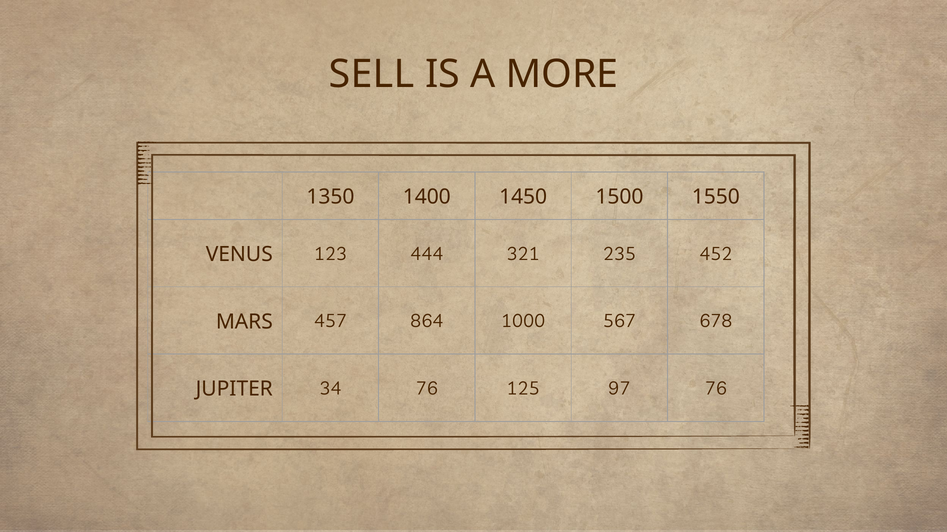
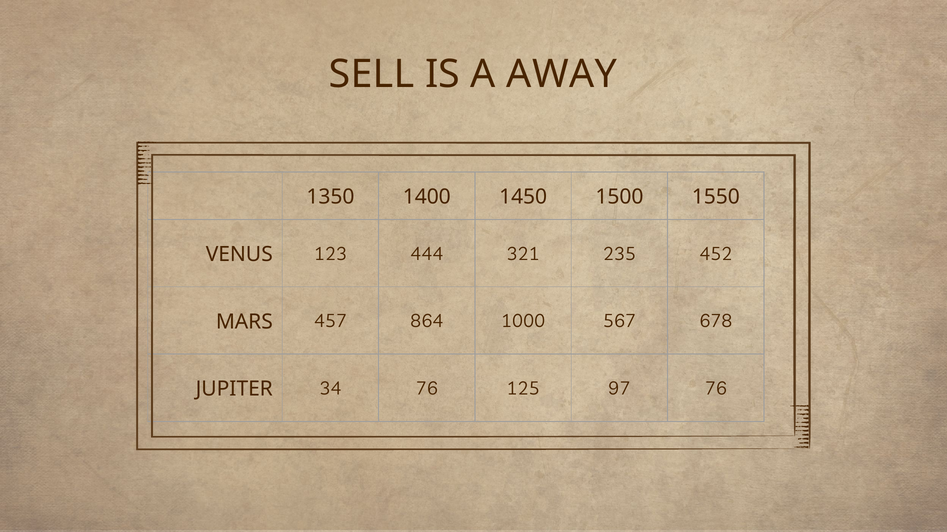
MORE: MORE -> AWAY (562, 74)
